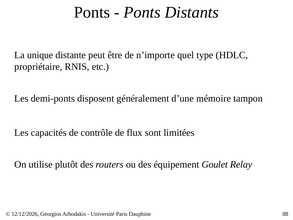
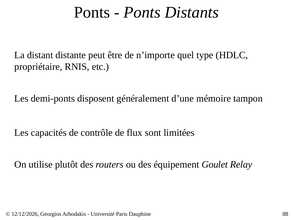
unique: unique -> distant (40, 55)
